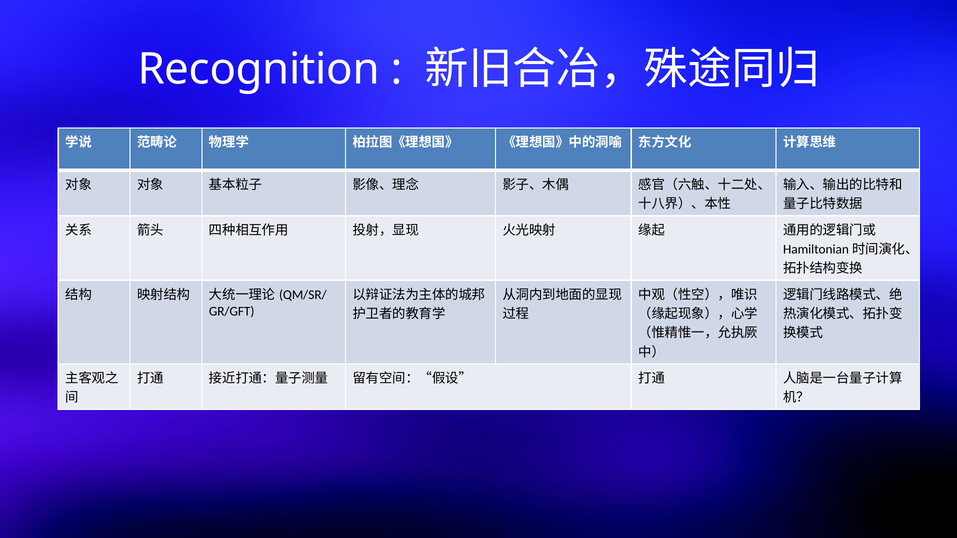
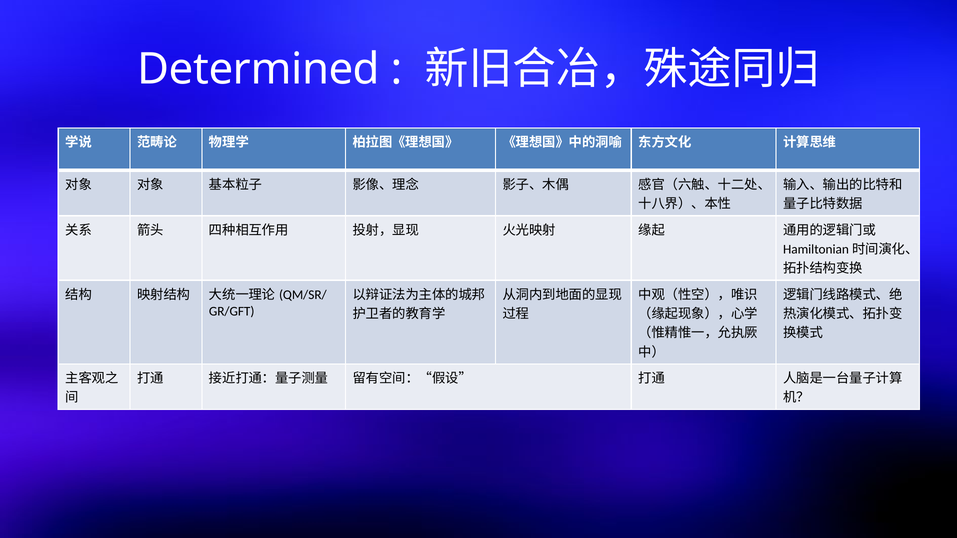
Recognition: Recognition -> Determined (259, 69)
